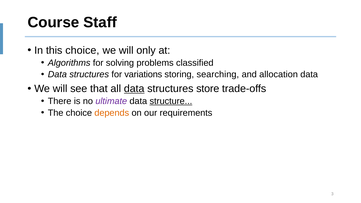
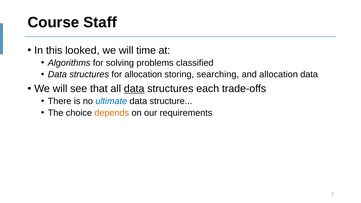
this choice: choice -> looked (82, 50)
only: only -> time (146, 50)
for variations: variations -> allocation (143, 74)
store: store -> each (208, 89)
ultimate colour: purple -> blue (111, 101)
structure underline: present -> none (171, 101)
